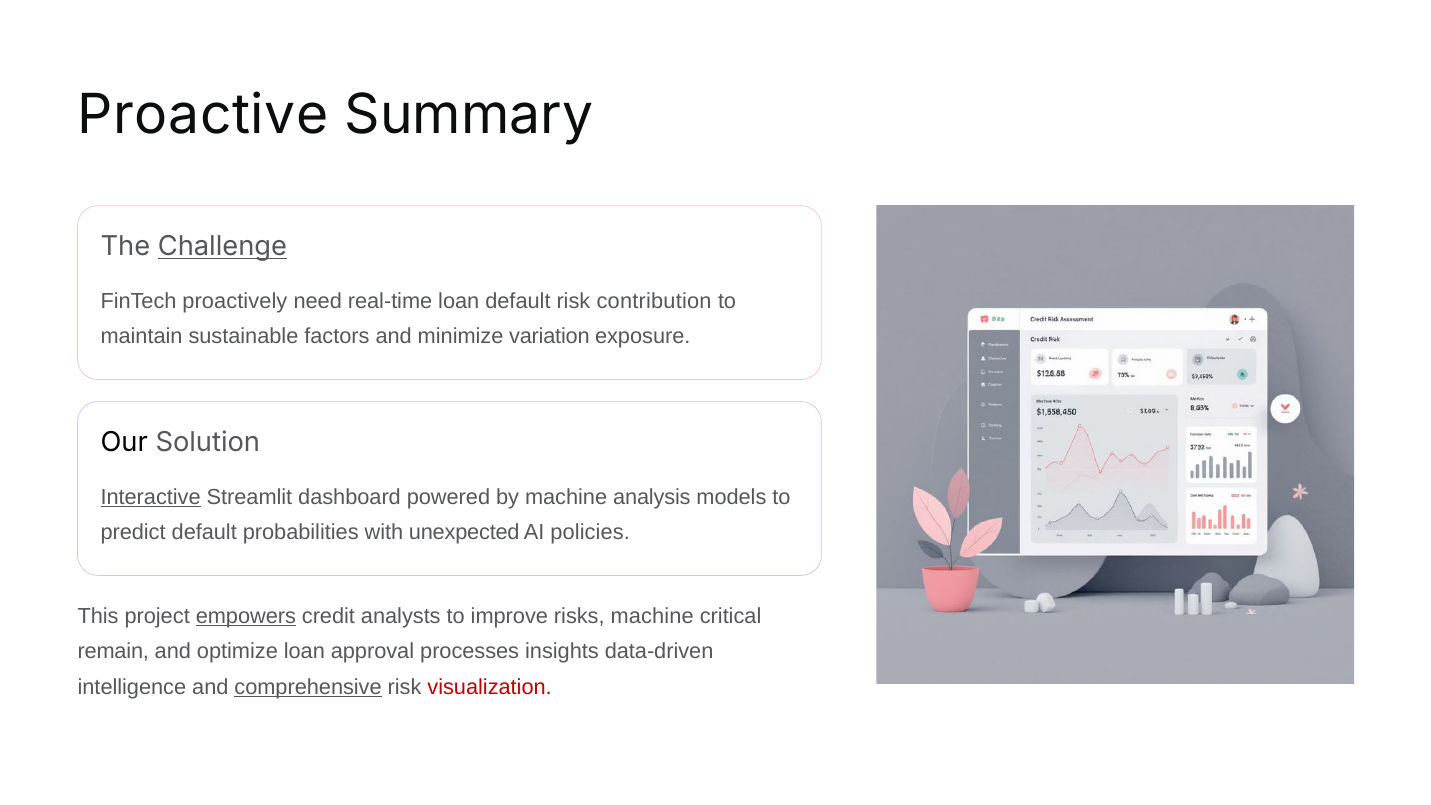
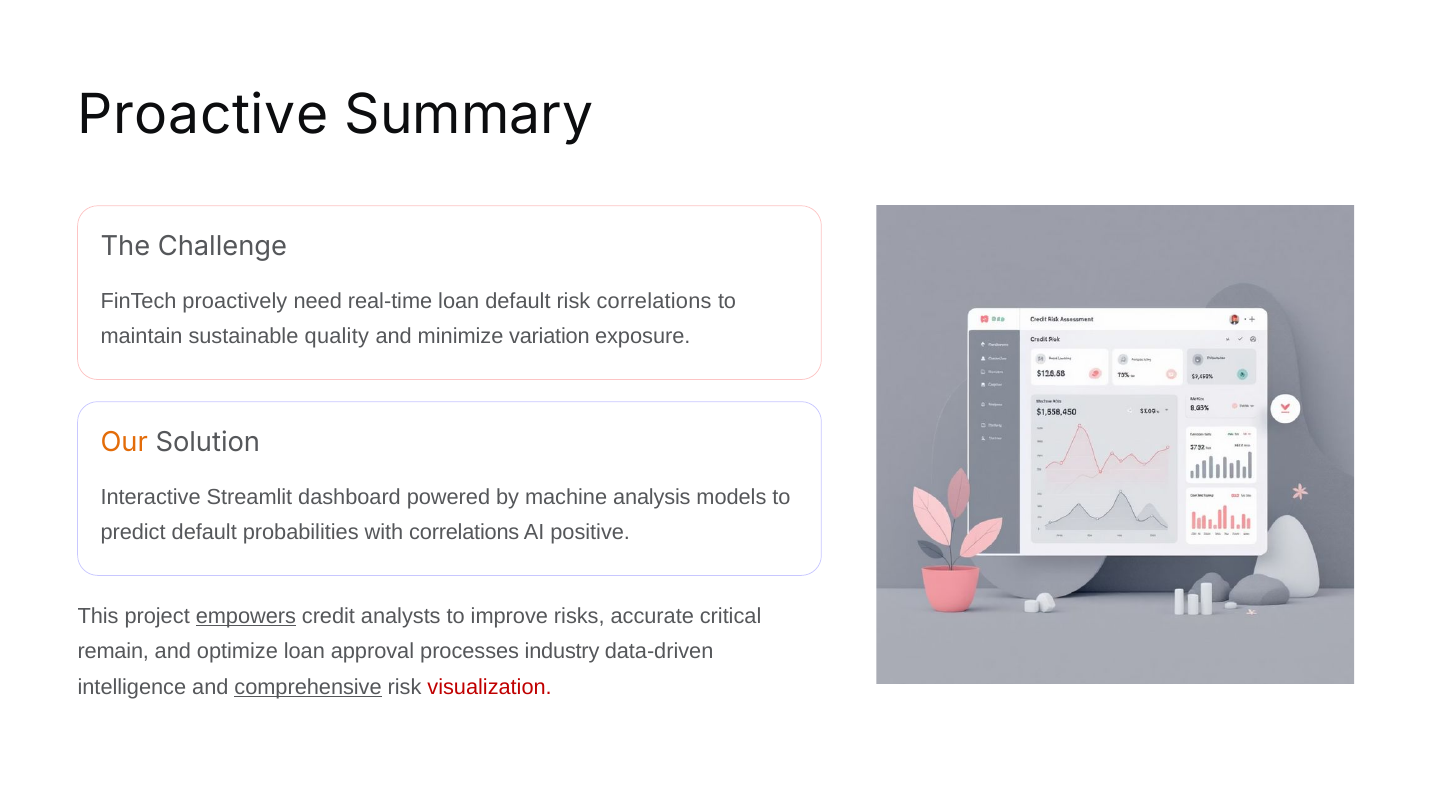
Challenge underline: present -> none (222, 247)
risk contribution: contribution -> correlations (654, 301)
factors: factors -> quality (337, 337)
Our colour: black -> orange (124, 443)
Interactive underline: present -> none (151, 497)
with unexpected: unexpected -> correlations (464, 532)
policies: policies -> positive (590, 532)
risks machine: machine -> accurate (652, 616)
insights: insights -> industry (562, 651)
